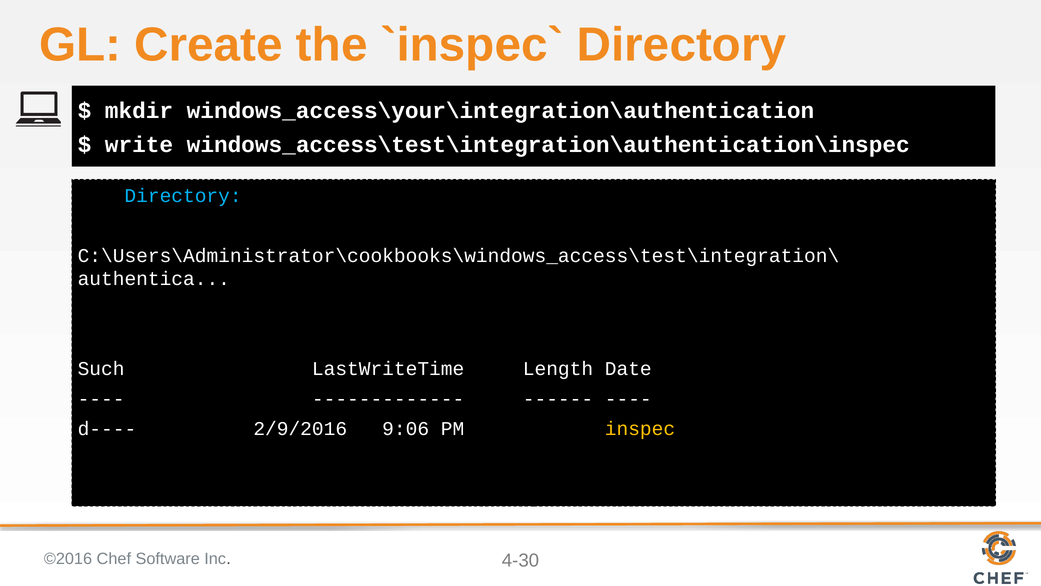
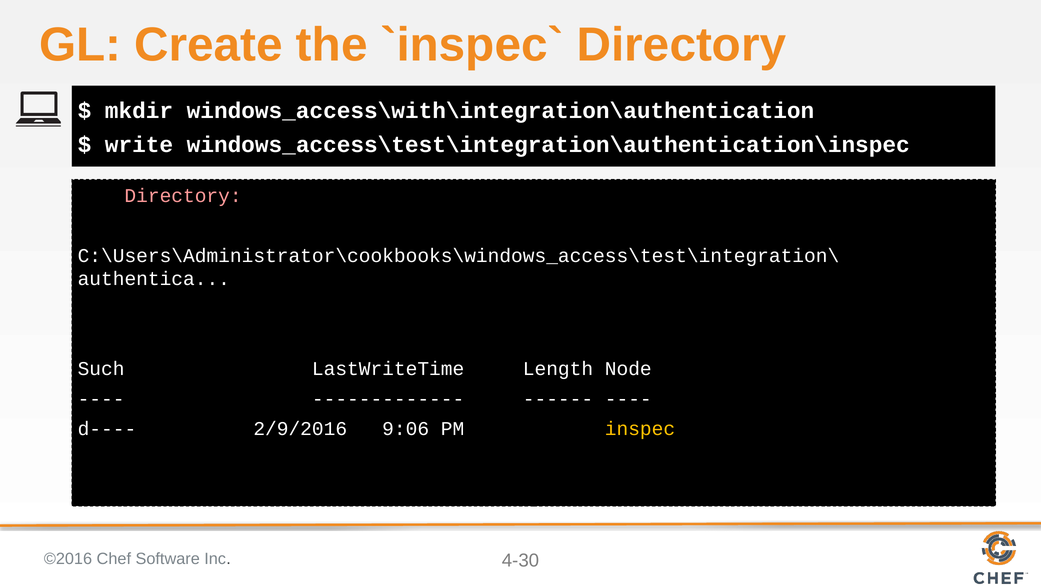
windows_access\your\integration\authentication: windows_access\your\integration\authentication -> windows_access\with\integration\authentication (500, 111)
Directory colour: light blue -> pink (183, 196)
Date: Date -> Node (628, 369)
